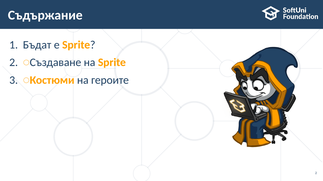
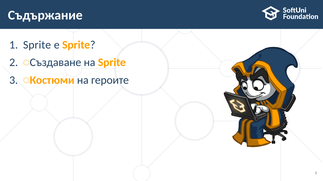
Бъдат: Бъдат -> Sprite (37, 45)
